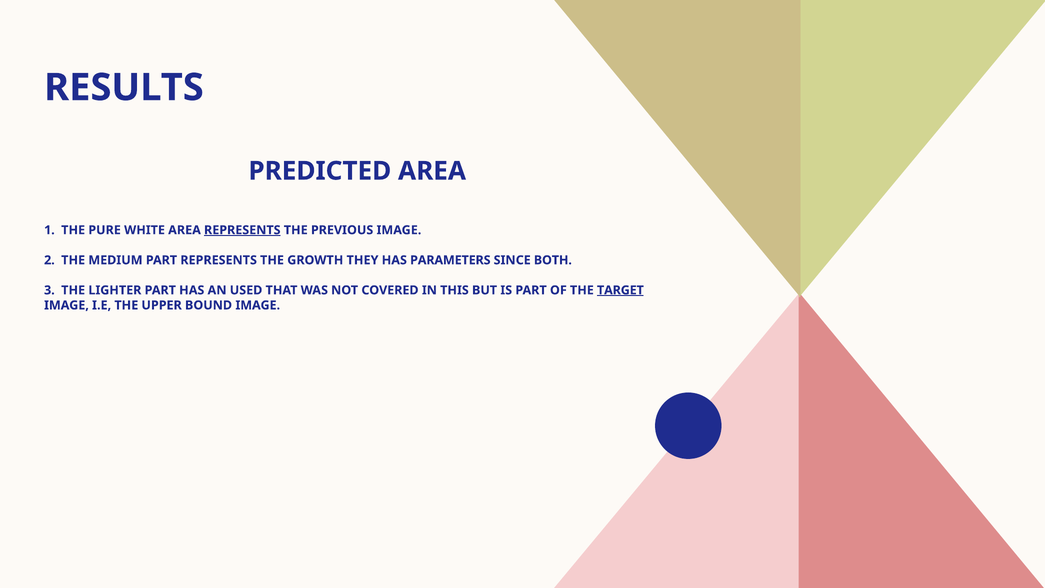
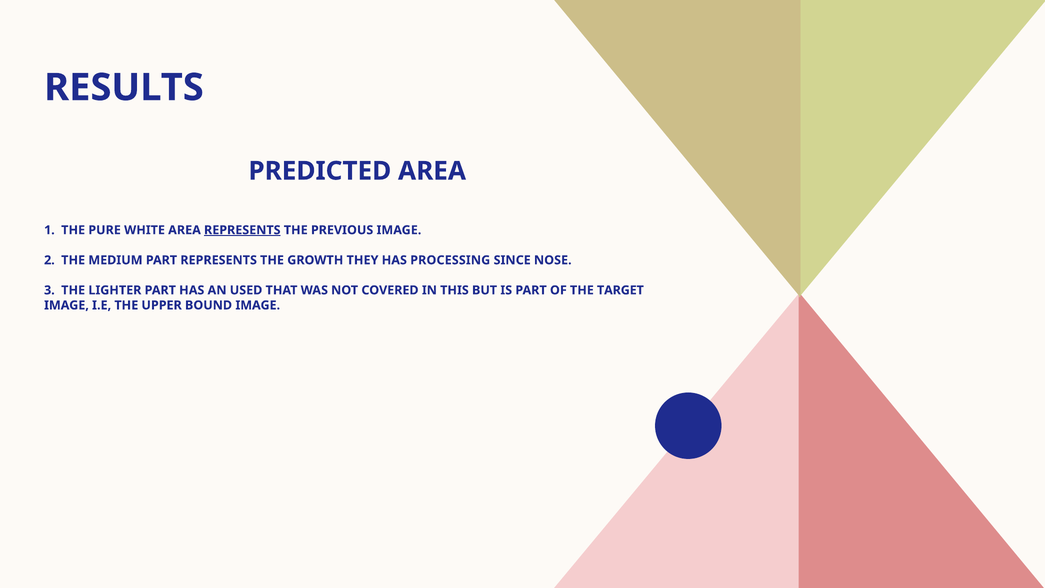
PARAMETERS: PARAMETERS -> PROCESSING (450, 260)
BOTH: BOTH -> NOSE (553, 260)
TARGET underline: present -> none (620, 290)
